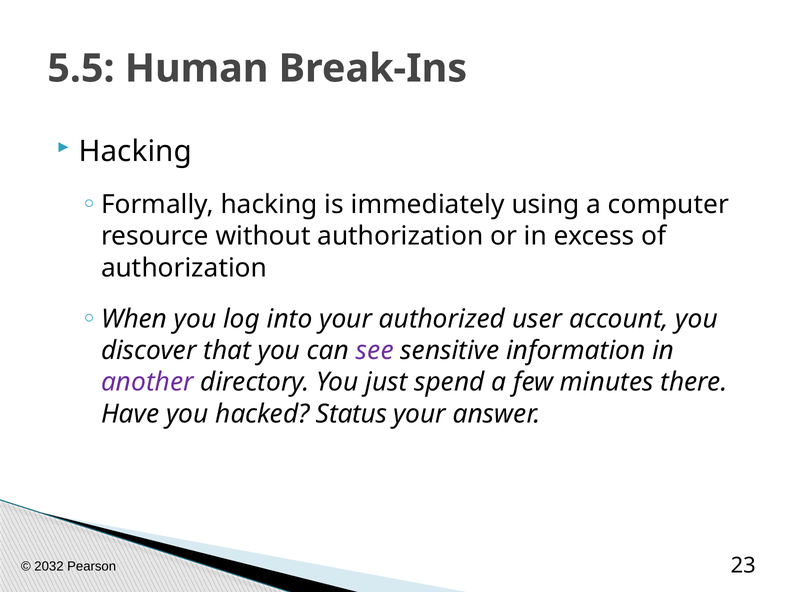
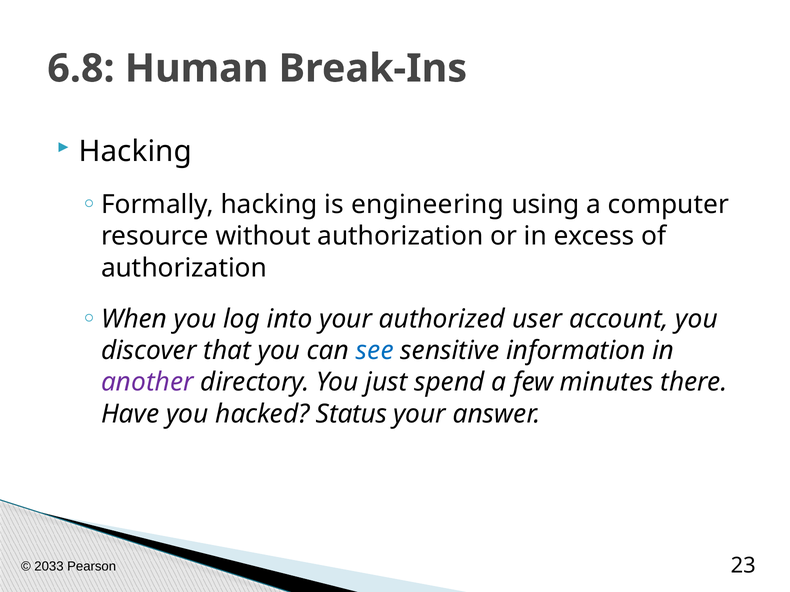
5.5: 5.5 -> 6.8 (81, 69)
immediately: immediately -> engineering (428, 205)
see colour: purple -> blue (375, 351)
2032: 2032 -> 2033 (49, 567)
